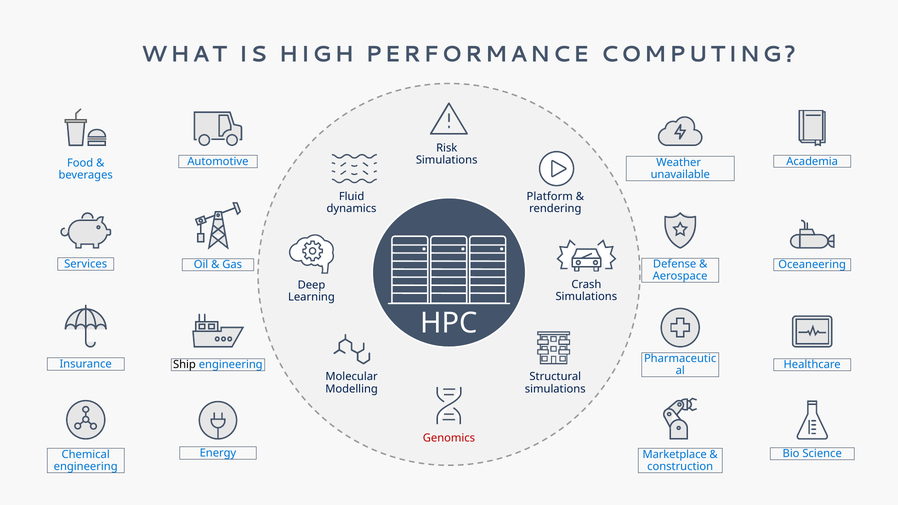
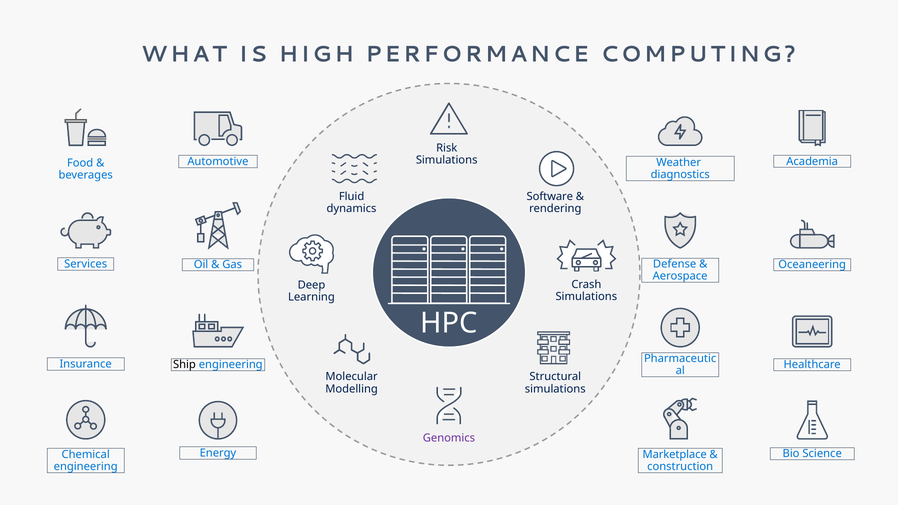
unavailable: unavailable -> diagnostics (680, 175)
Platform: Platform -> Software (550, 196)
Genomics colour: red -> purple (449, 438)
